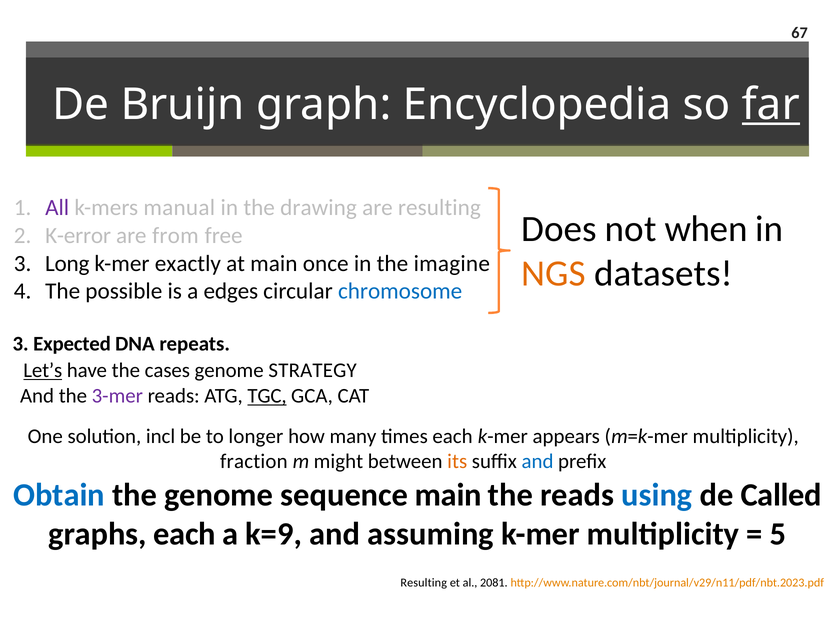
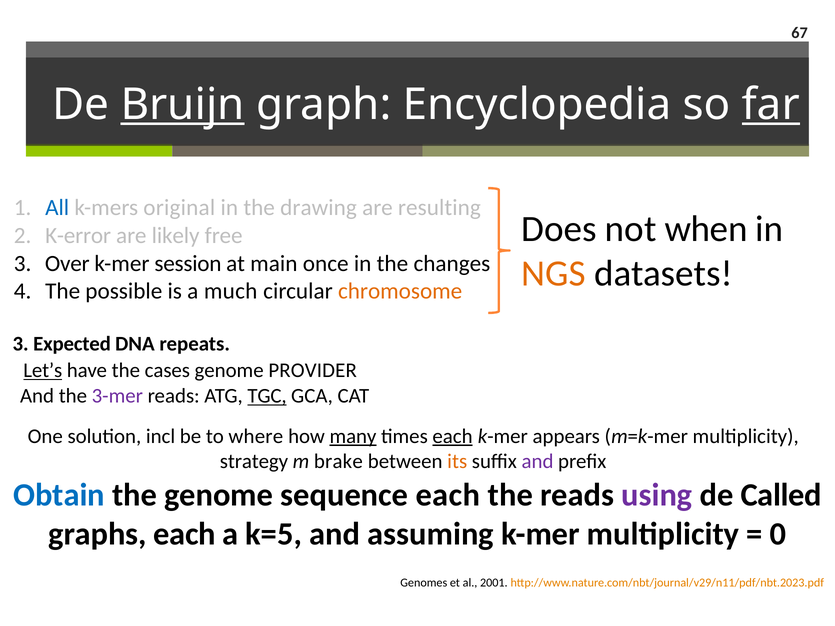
Bruijn underline: none -> present (183, 105)
All colour: purple -> blue (57, 208)
manual: manual -> original (179, 208)
from: from -> likely (176, 236)
Long: Long -> Over (67, 264)
exactly: exactly -> session (188, 264)
imagine: imagine -> changes (452, 264)
edges: edges -> much (231, 291)
chromosome colour: blue -> orange (400, 291)
STRATEGY: STRATEGY -> PROVIDER (313, 371)
longer: longer -> where (256, 437)
many underline: none -> present (353, 437)
each underline: none -> present (453, 437)
fraction: fraction -> strategy (254, 462)
might: might -> brake (338, 462)
and colour: blue -> purple (538, 462)
sequence main: main -> each (448, 495)
using colour: blue -> purple (657, 495)
k=9: k=9 -> k=5 (274, 534)
5: 5 -> 0 (778, 534)
Resulting: Resulting -> Genomes (424, 583)
2081: 2081 -> 2001 (494, 583)
